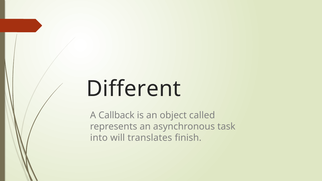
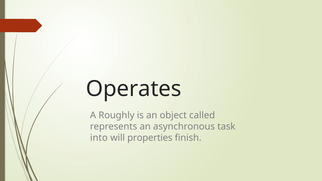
Different: Different -> Operates (134, 89)
Callback: Callback -> Roughly (116, 115)
translates: translates -> properties (150, 138)
